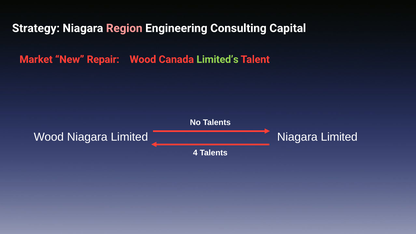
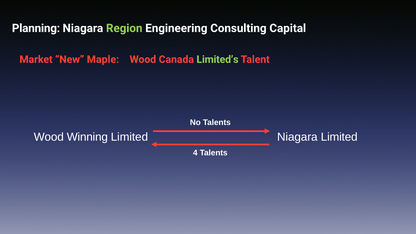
Strategy: Strategy -> Planning (36, 28)
Region colour: pink -> light green (124, 28)
Repair: Repair -> Maple (103, 59)
Wood Niagara: Niagara -> Winning (87, 137)
